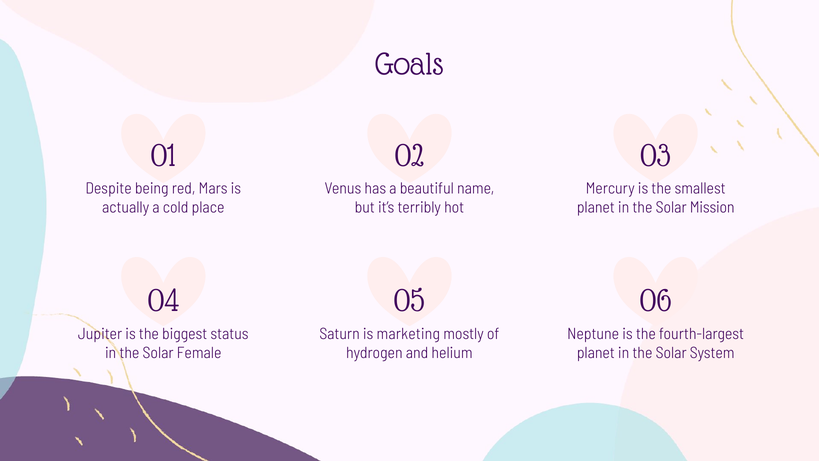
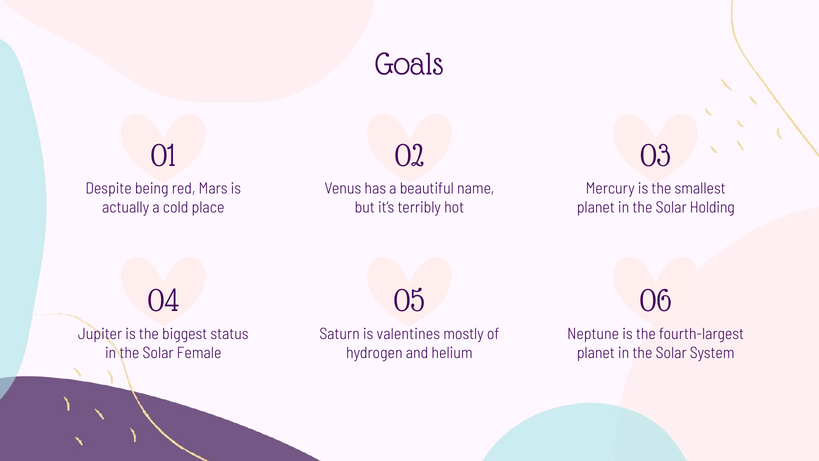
Mission: Mission -> Holding (712, 208)
marketing: marketing -> valentines (408, 334)
